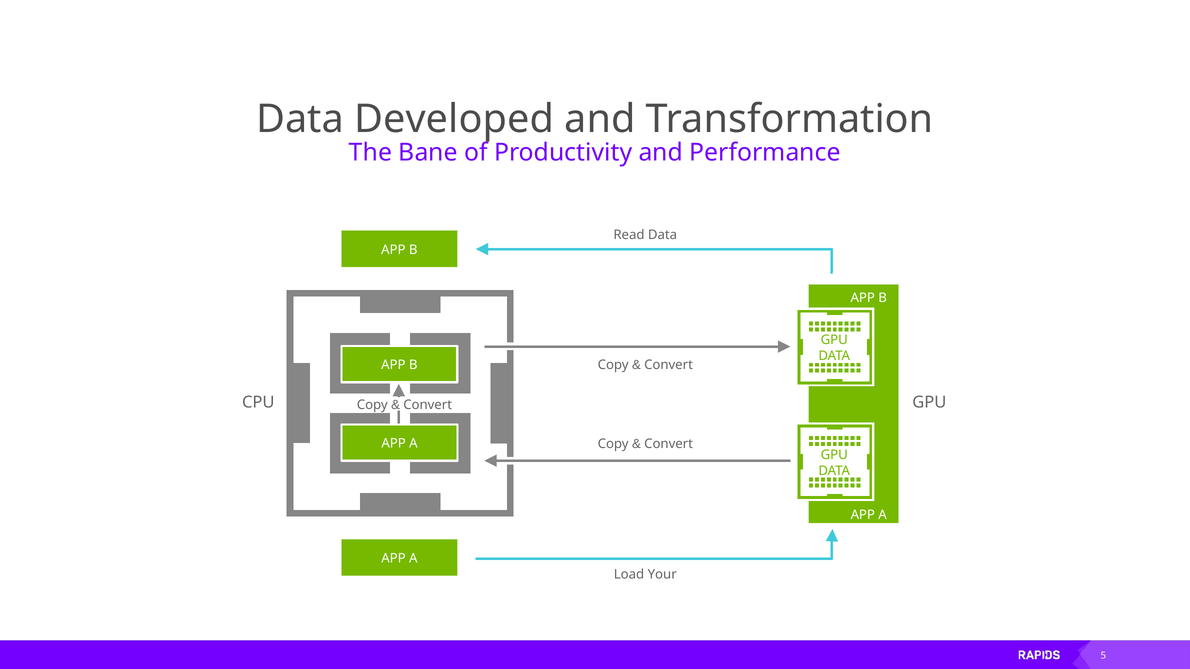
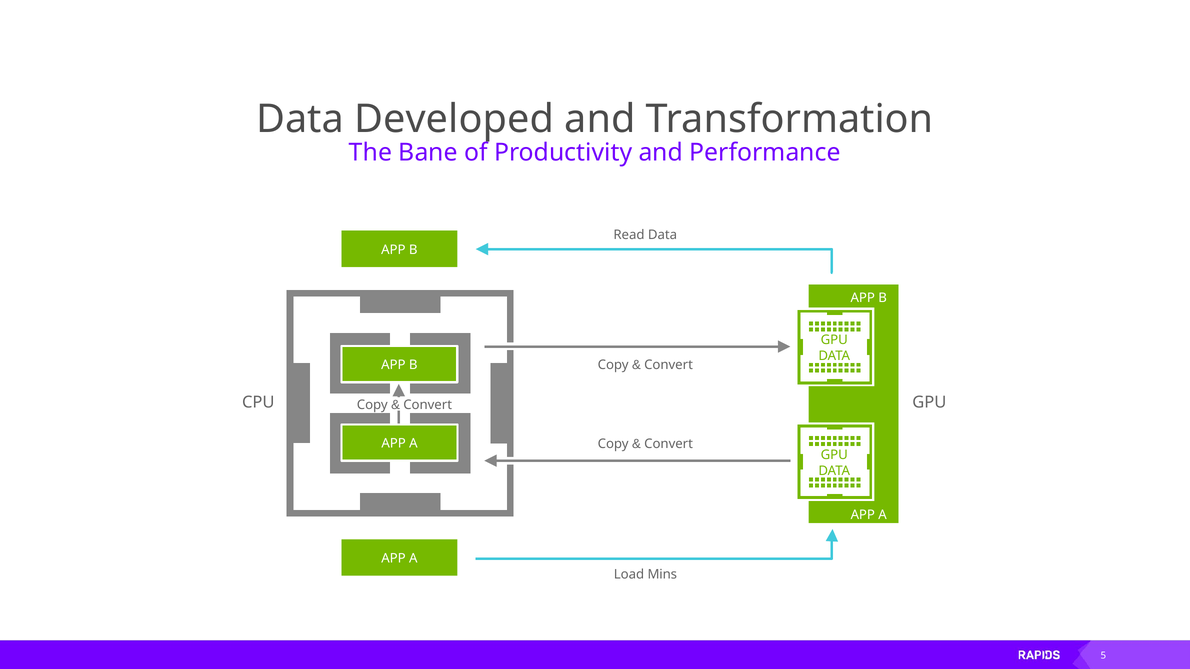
Your: Your -> Mins (662, 575)
